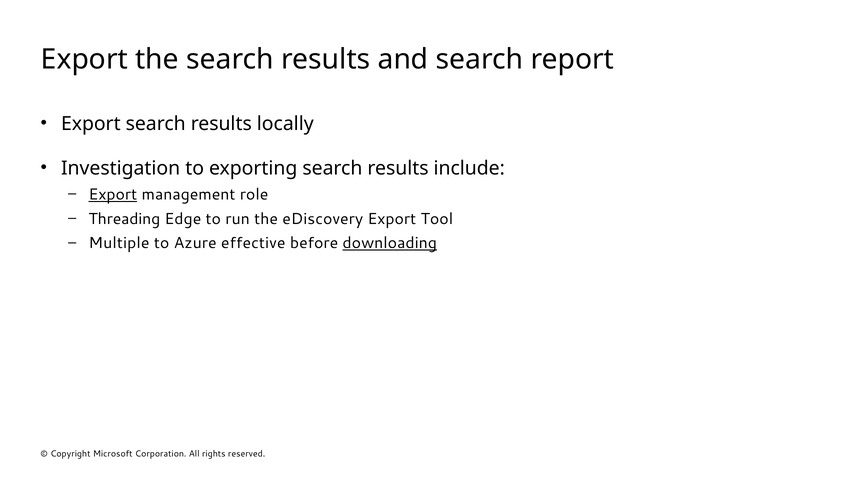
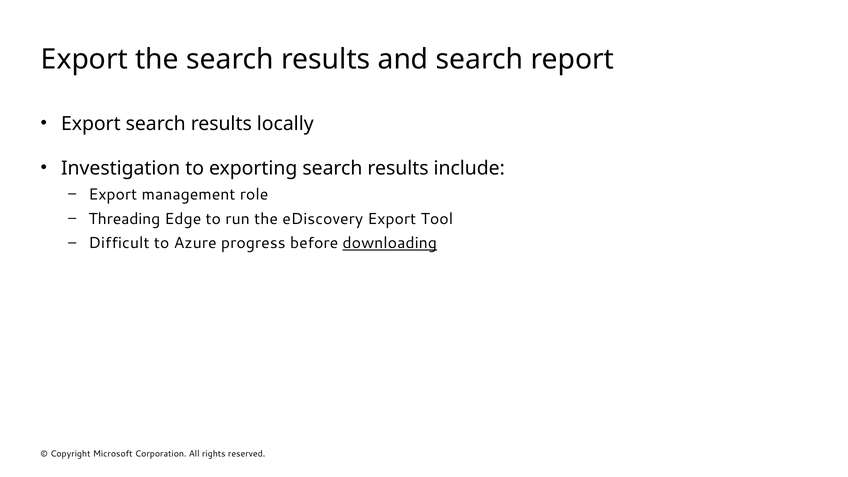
Export underline: present -> none (113, 194)
Multiple: Multiple -> Difficult (119, 243)
effective: effective -> progress (253, 243)
